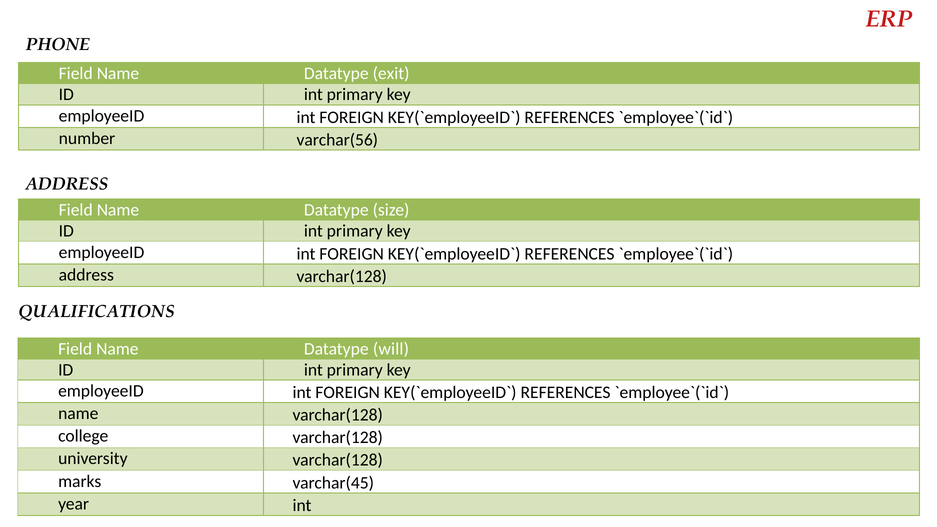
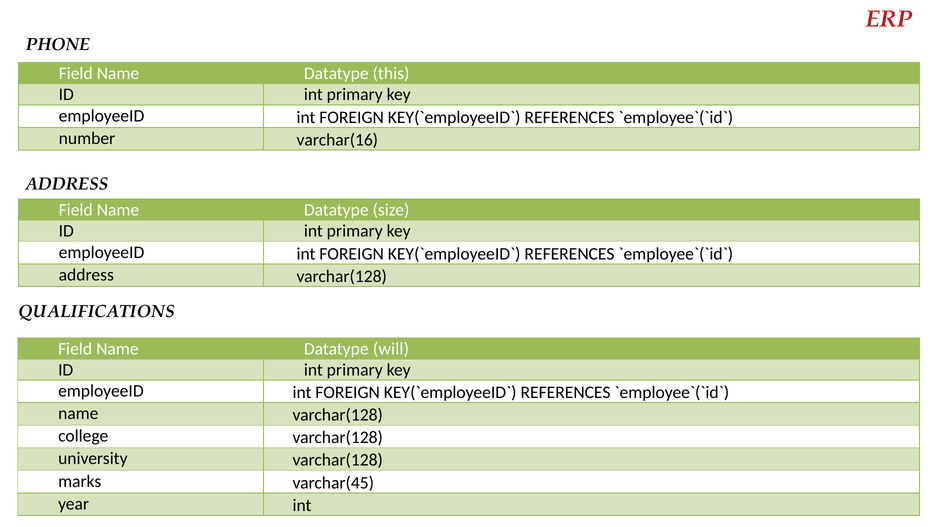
exit: exit -> this (391, 74)
varchar(56: varchar(56 -> varchar(16 (337, 140)
